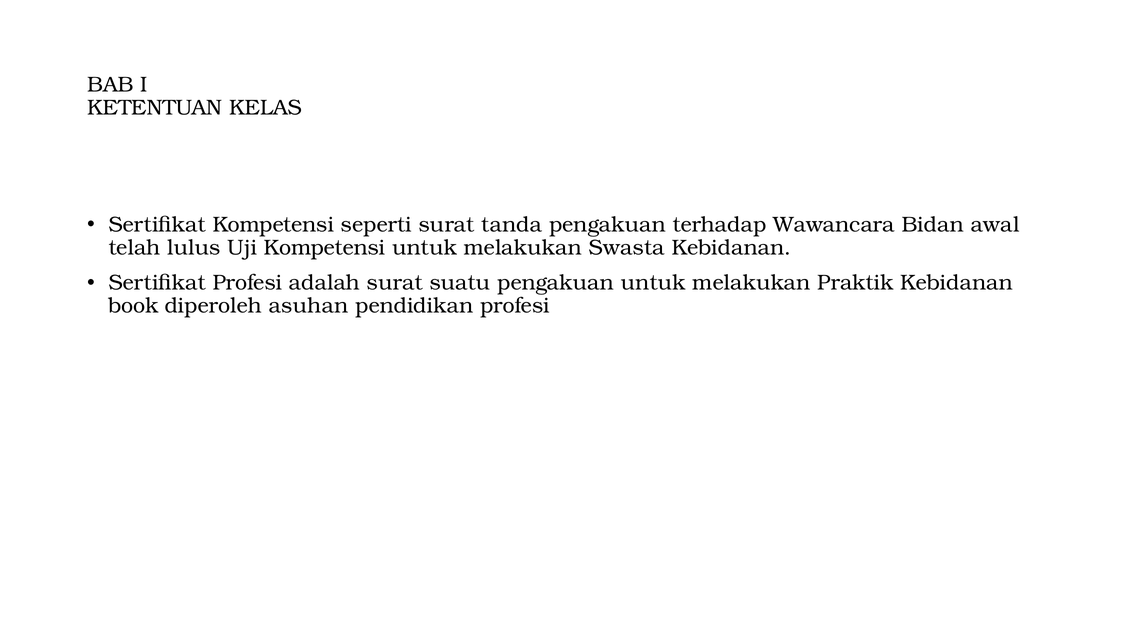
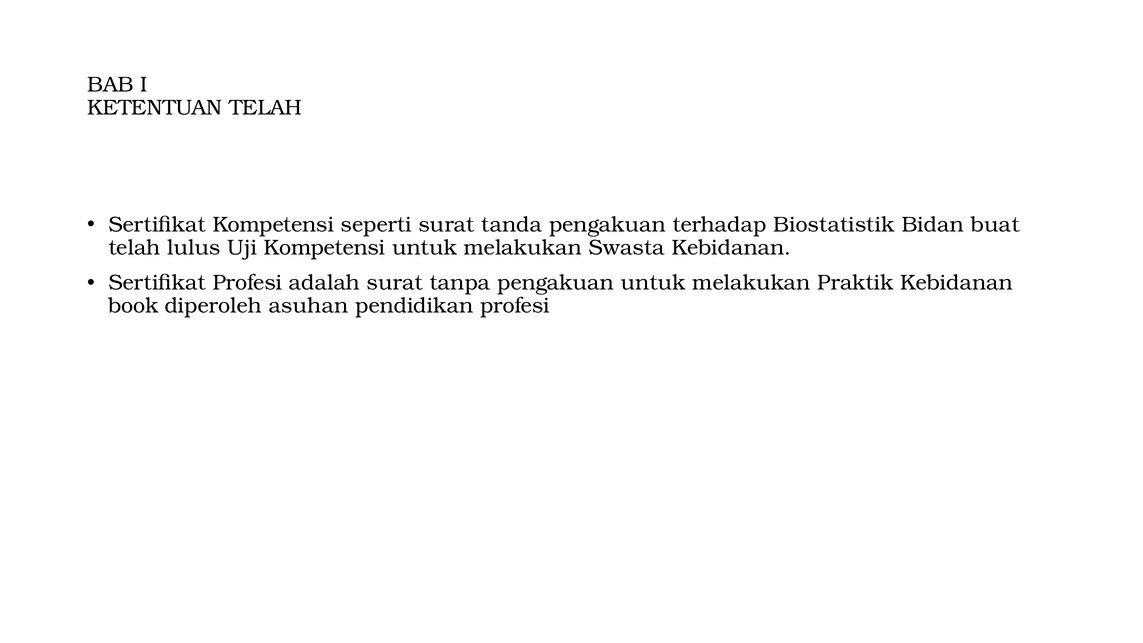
KETENTUAN KELAS: KELAS -> TELAH (266, 108)
Wawancara: Wawancara -> Biostatistik (834, 225)
awal: awal -> buat (995, 225)
suatu: suatu -> tanpa (460, 283)
